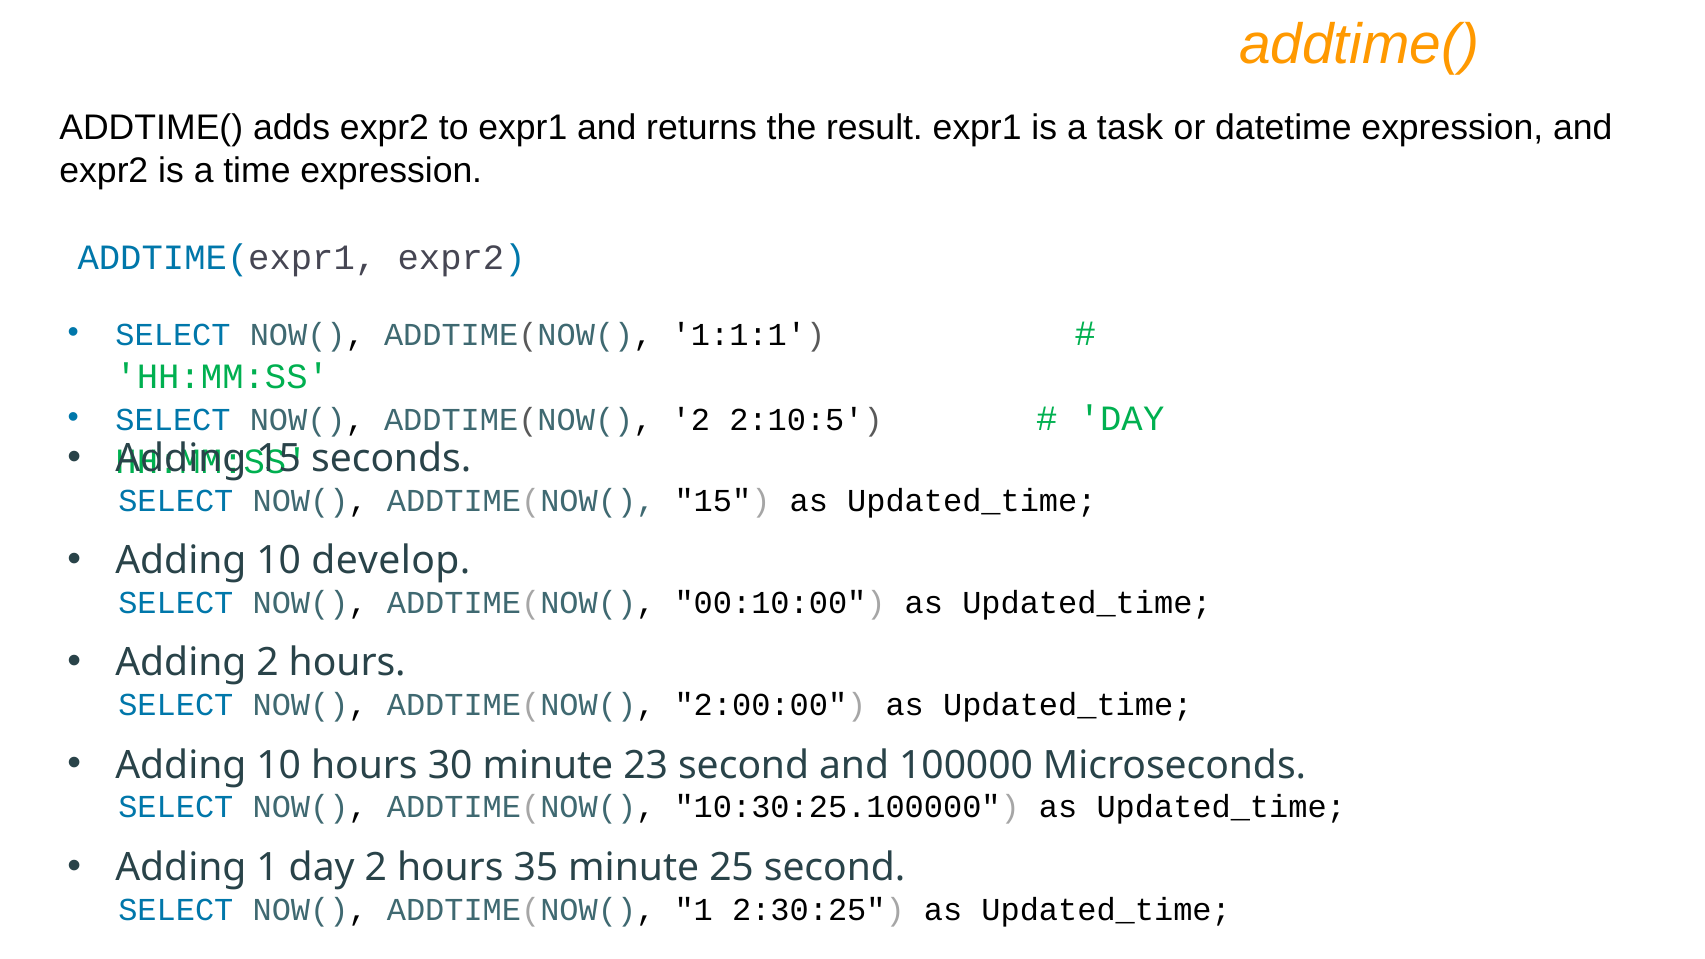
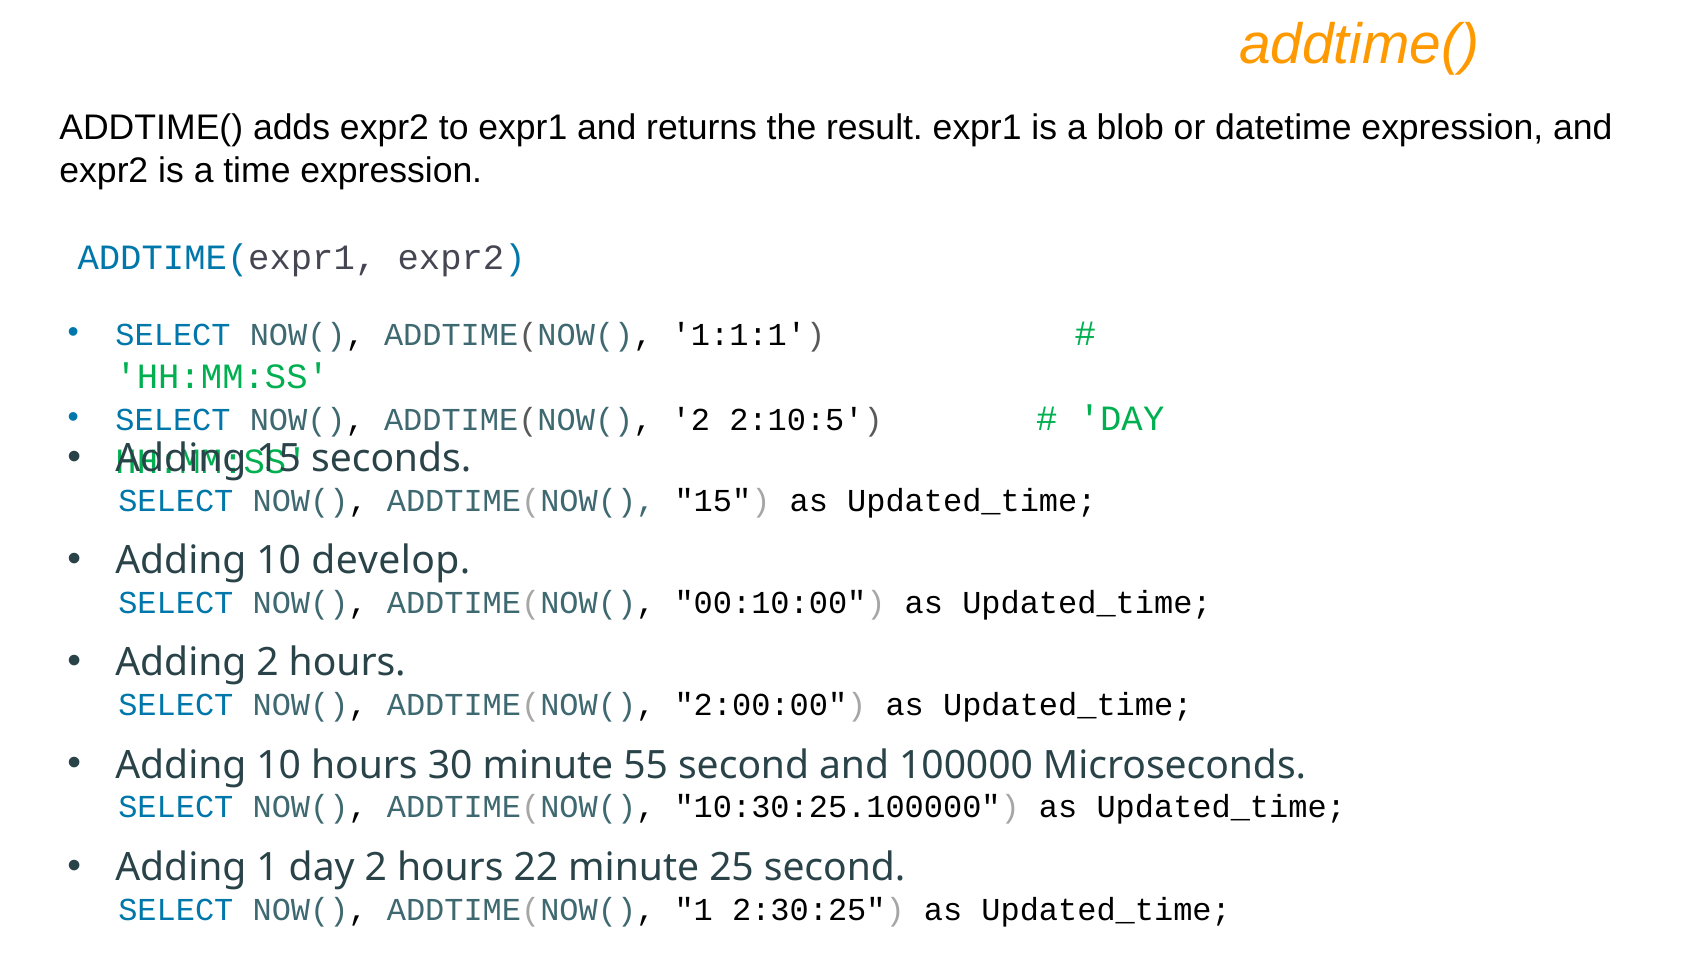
task: task -> blob (1130, 128)
23: 23 -> 55 (646, 765)
35: 35 -> 22 (536, 867)
